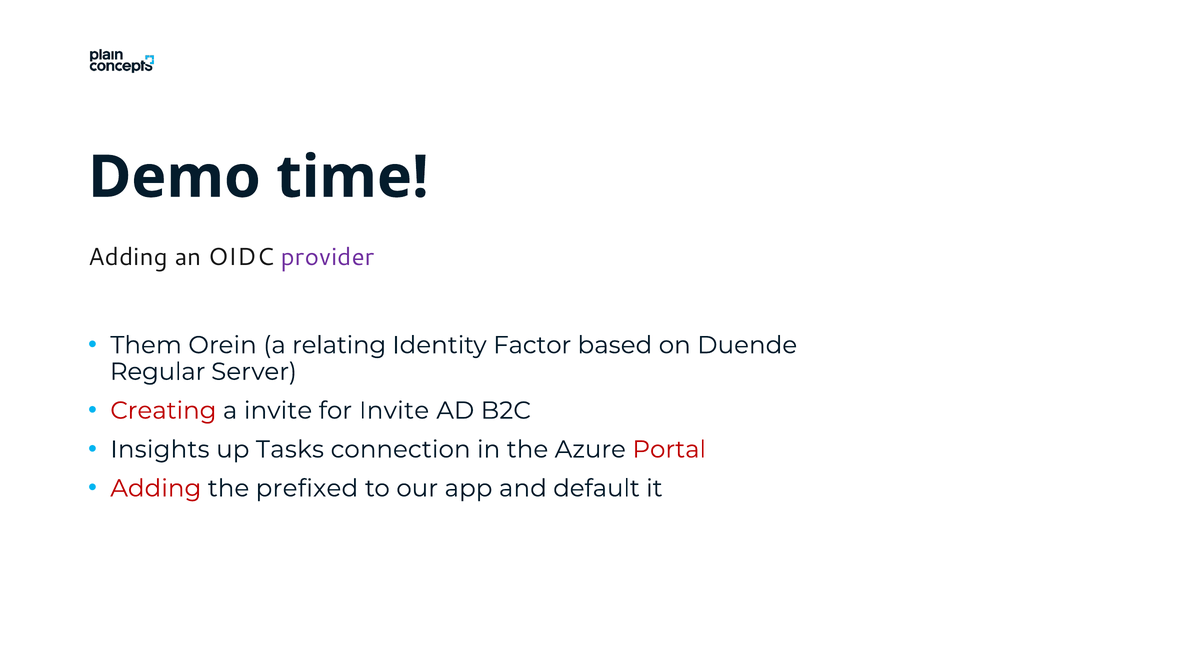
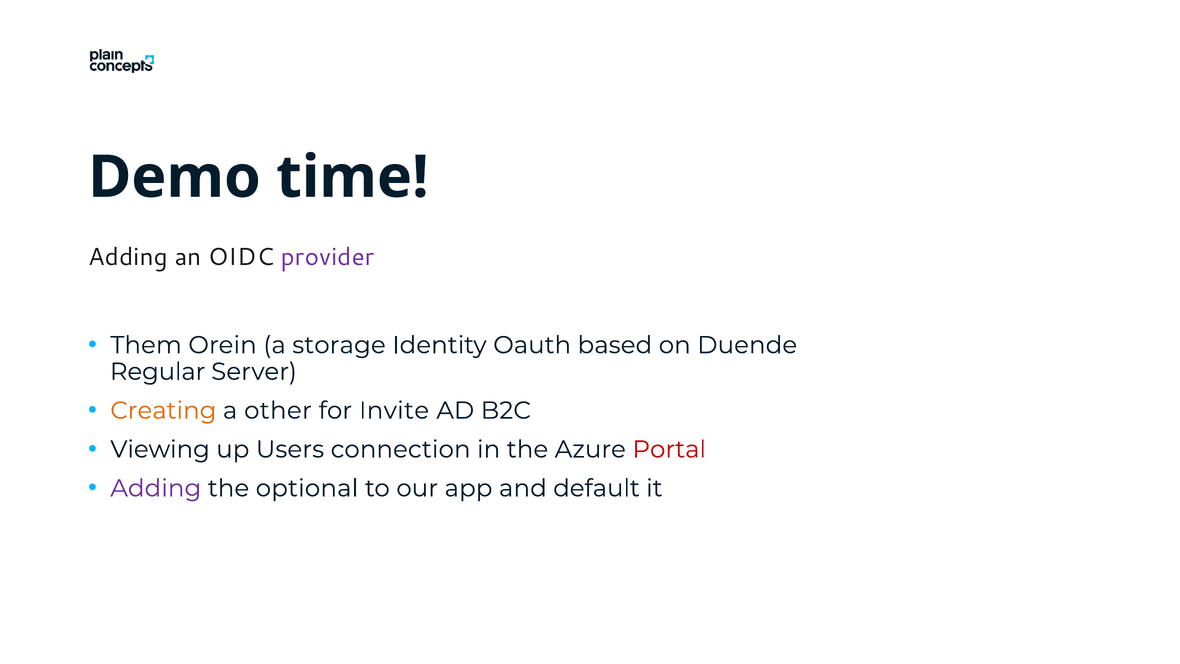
relating: relating -> storage (339, 345)
Factor: Factor -> Oauth (532, 345)
Creating colour: red -> orange (163, 410)
a invite: invite -> other (278, 410)
Insights: Insights -> Viewing (160, 449)
Tasks: Tasks -> Users (290, 449)
Adding colour: red -> purple (156, 488)
prefixed: prefixed -> optional (307, 488)
